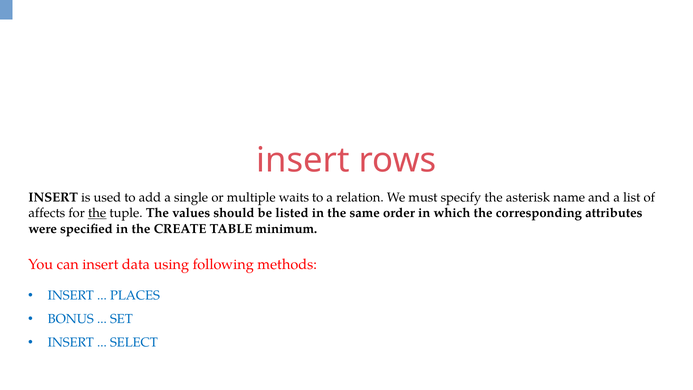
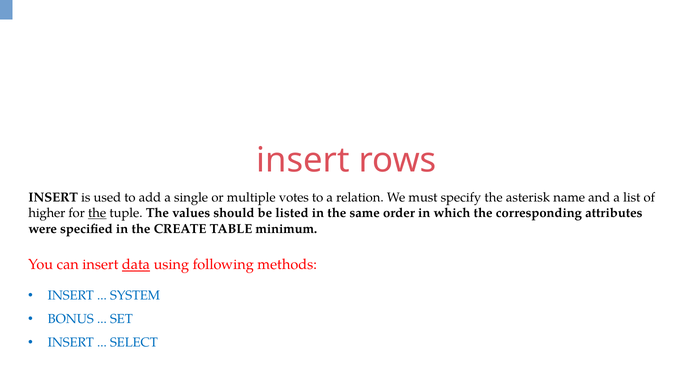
waits: waits -> votes (294, 197)
affects: affects -> higher (47, 213)
data underline: none -> present (136, 264)
PLACES: PLACES -> SYSTEM (135, 296)
